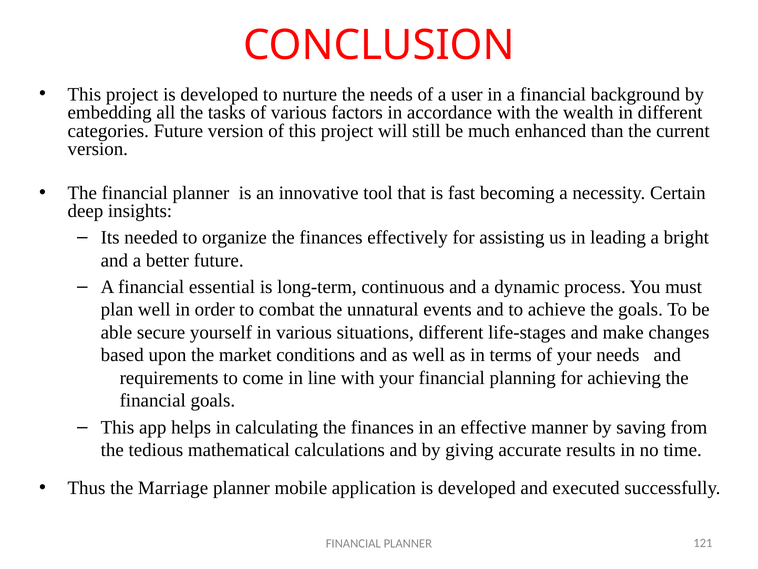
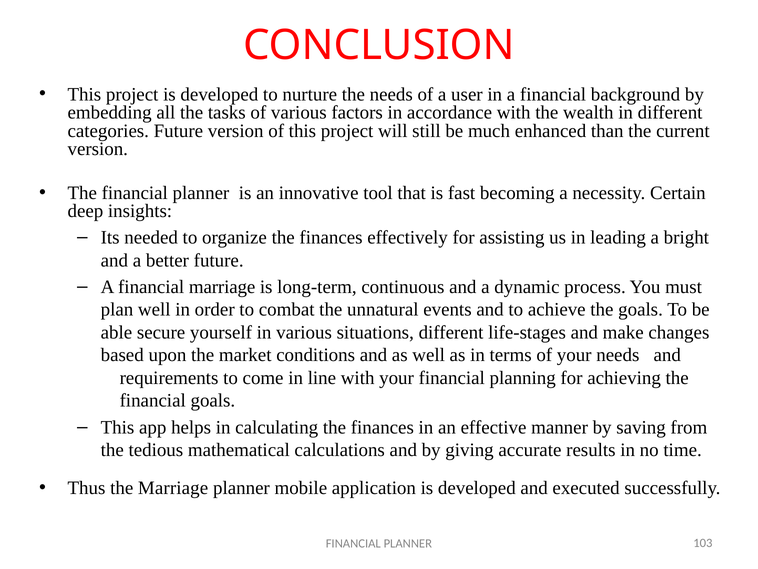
financial essential: essential -> marriage (222, 287)
121: 121 -> 103 (703, 543)
